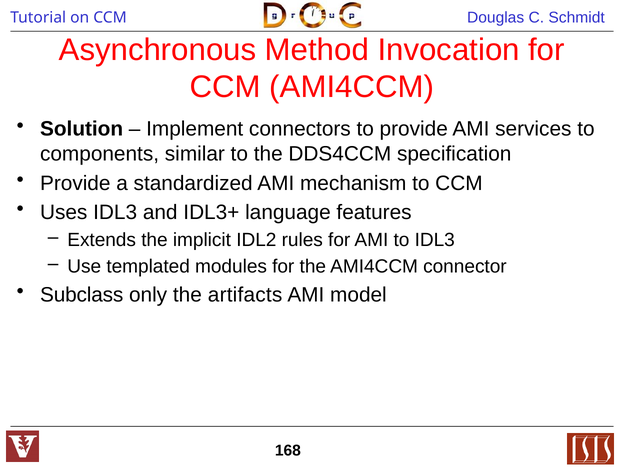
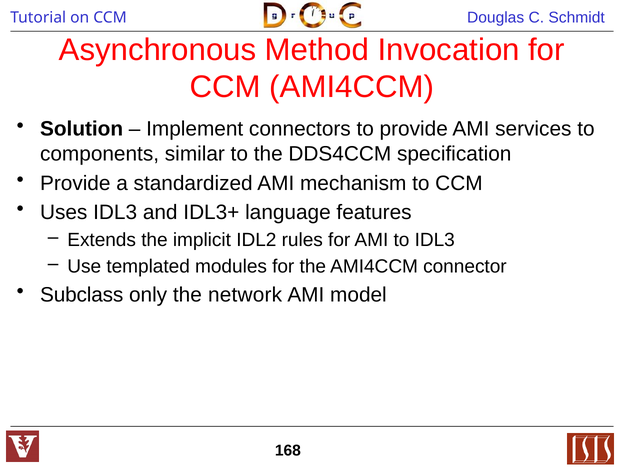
artifacts: artifacts -> network (245, 295)
